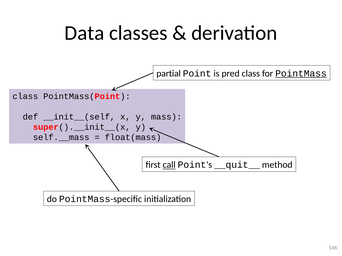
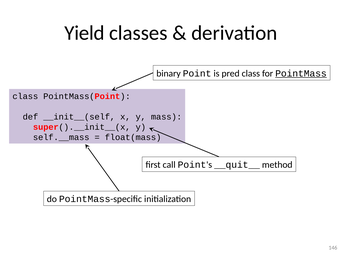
Data: Data -> Yield (84, 33)
partial: partial -> binary (169, 74)
call underline: present -> none (169, 165)
